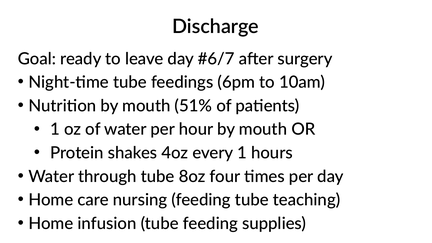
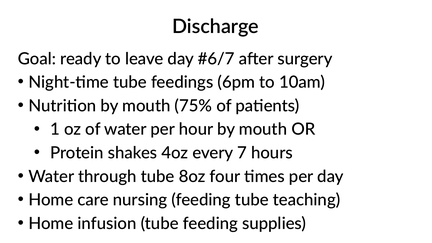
51%: 51% -> 75% (193, 106)
every 1: 1 -> 7 (242, 153)
